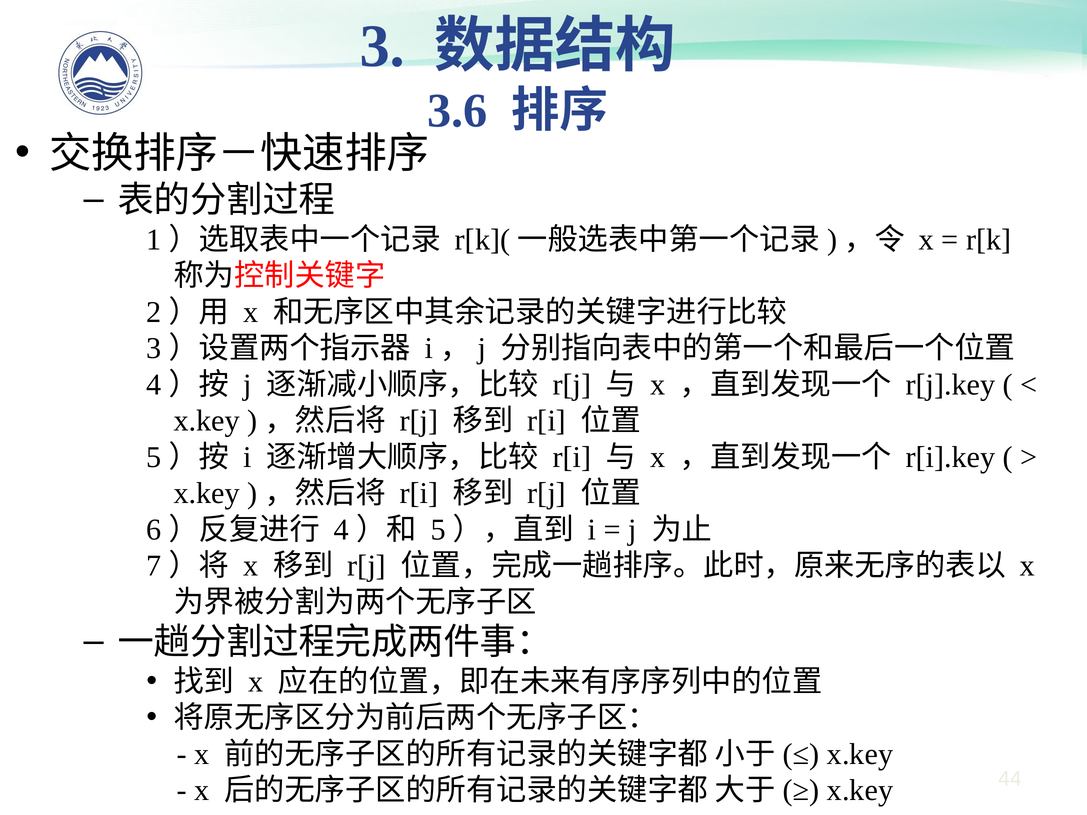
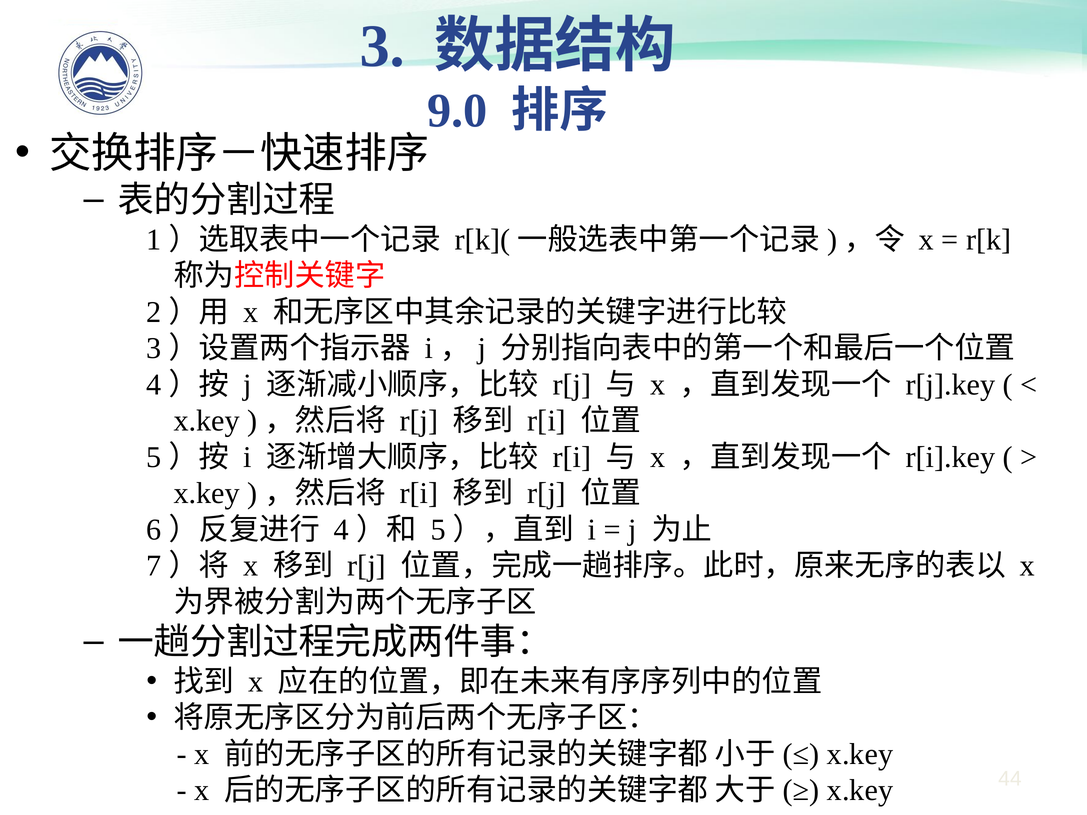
3.6: 3.6 -> 9.0 (457, 111)
